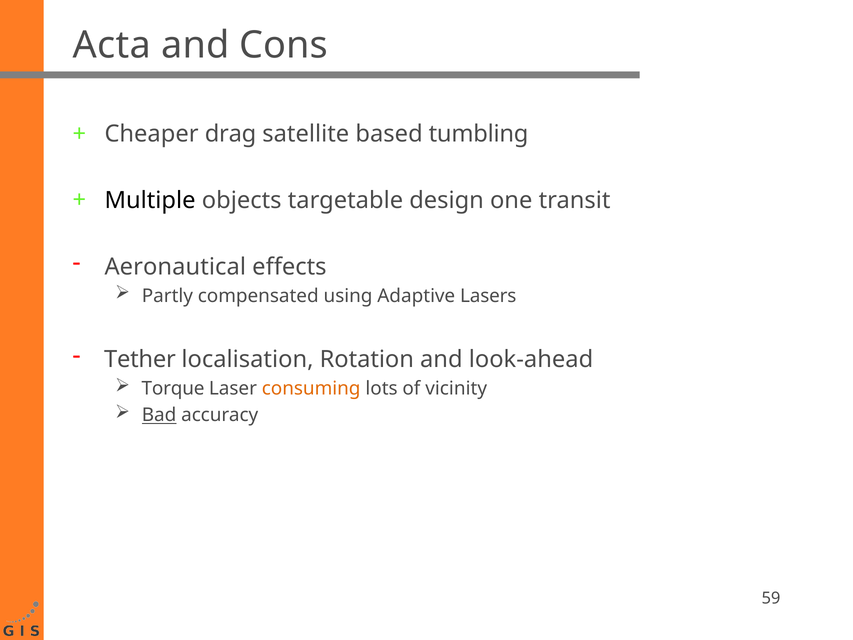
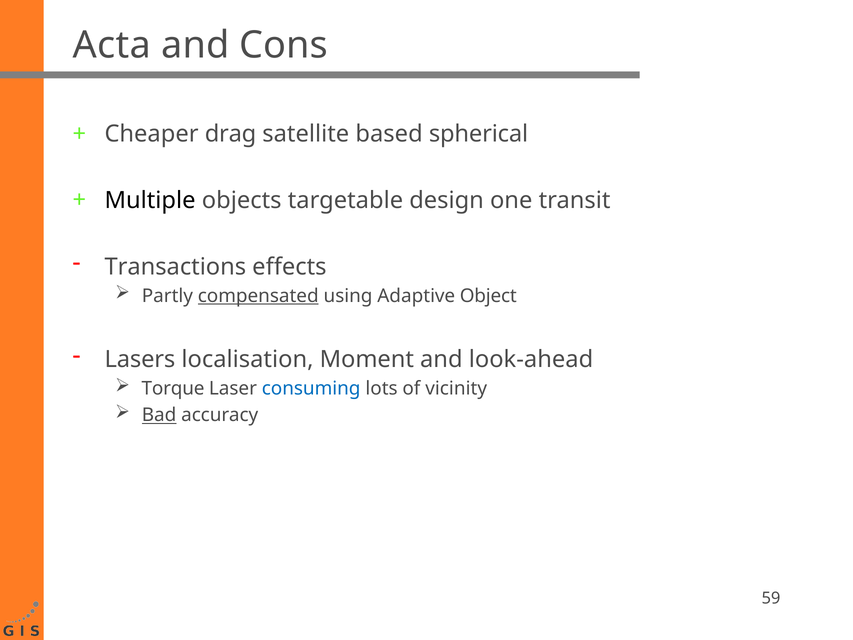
tumbling: tumbling -> spherical (479, 134)
Aeronautical: Aeronautical -> Transactions (175, 267)
compensated underline: none -> present (258, 296)
Lasers: Lasers -> Object (488, 296)
Tether: Tether -> Lasers (140, 360)
Rotation: Rotation -> Moment (367, 360)
consuming colour: orange -> blue (311, 389)
